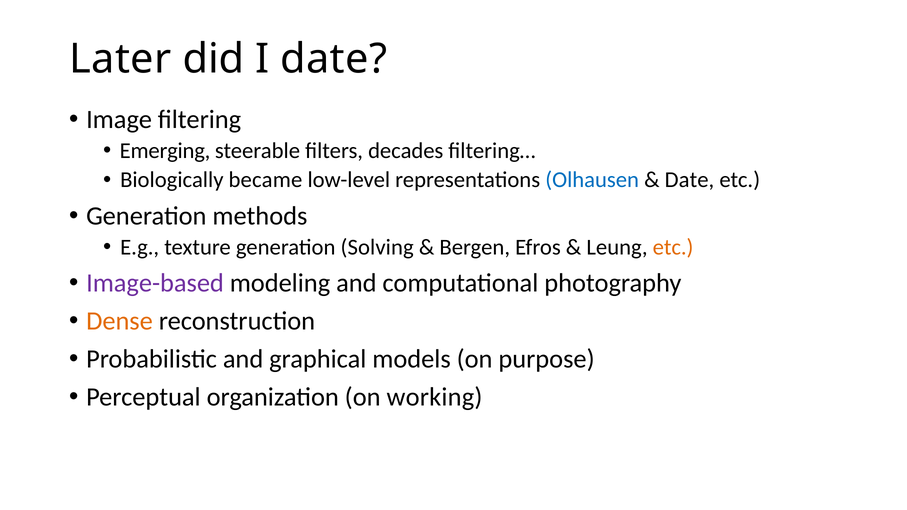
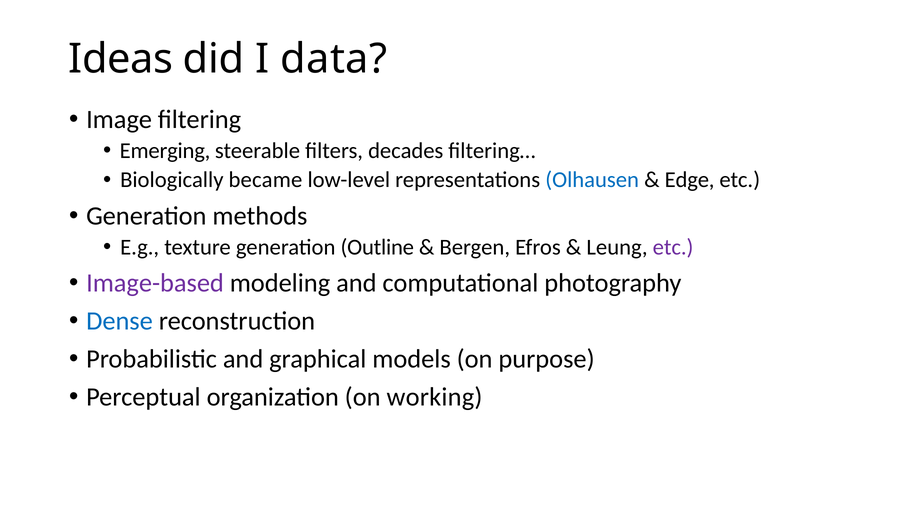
Later: Later -> Ideas (121, 59)
I date: date -> data (334, 59)
Date: Date -> Edge (690, 180)
Solving: Solving -> Outline (377, 247)
etc colour: orange -> purple (673, 247)
Dense colour: orange -> blue (119, 321)
